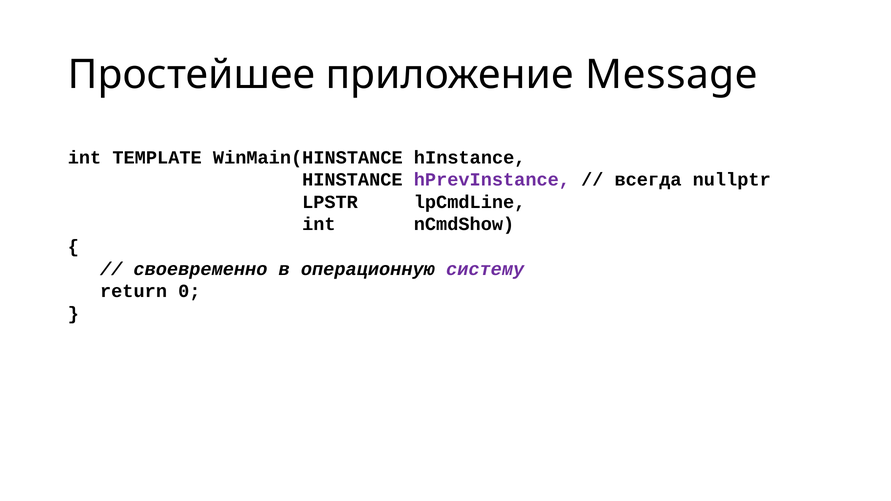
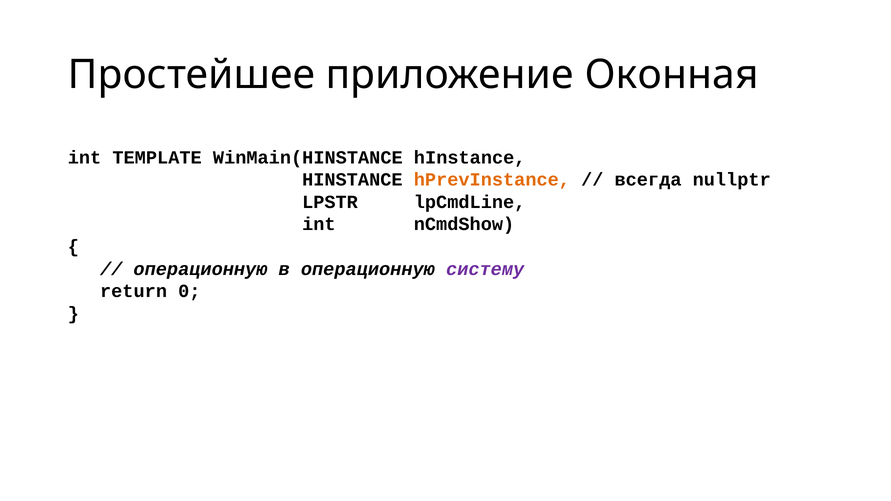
Message: Message -> Оконная (672, 75)
hPrevInstance colour: purple -> orange (492, 180)
своевременно: своевременно -> операционную (200, 269)
